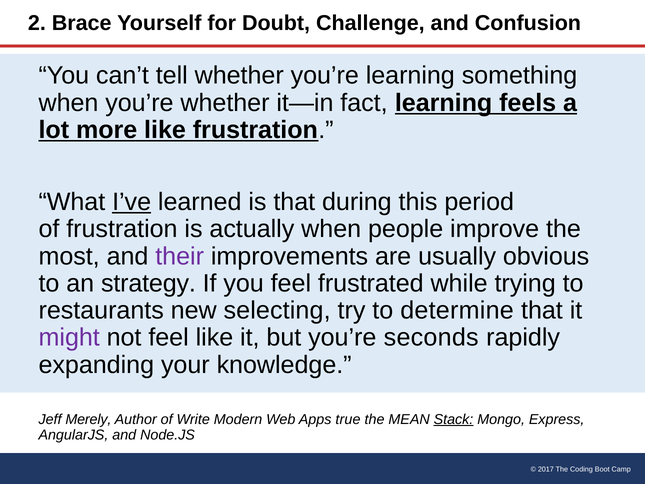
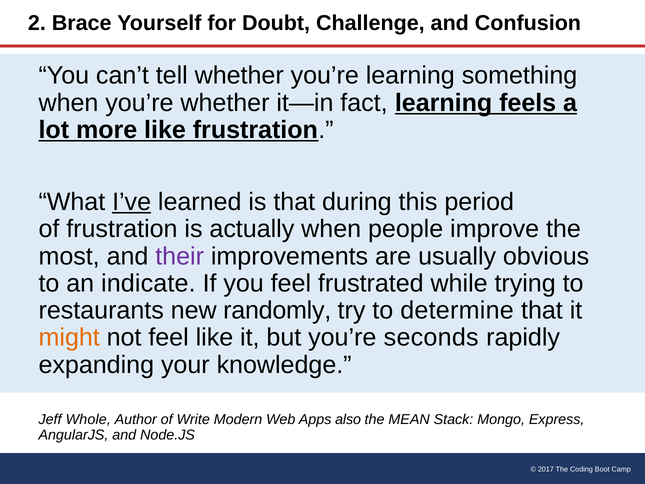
strategy: strategy -> indicate (148, 283)
selecting: selecting -> randomly (277, 310)
might colour: purple -> orange (69, 337)
Merely: Merely -> Whole (88, 419)
true: true -> also (348, 419)
Stack underline: present -> none (454, 419)
